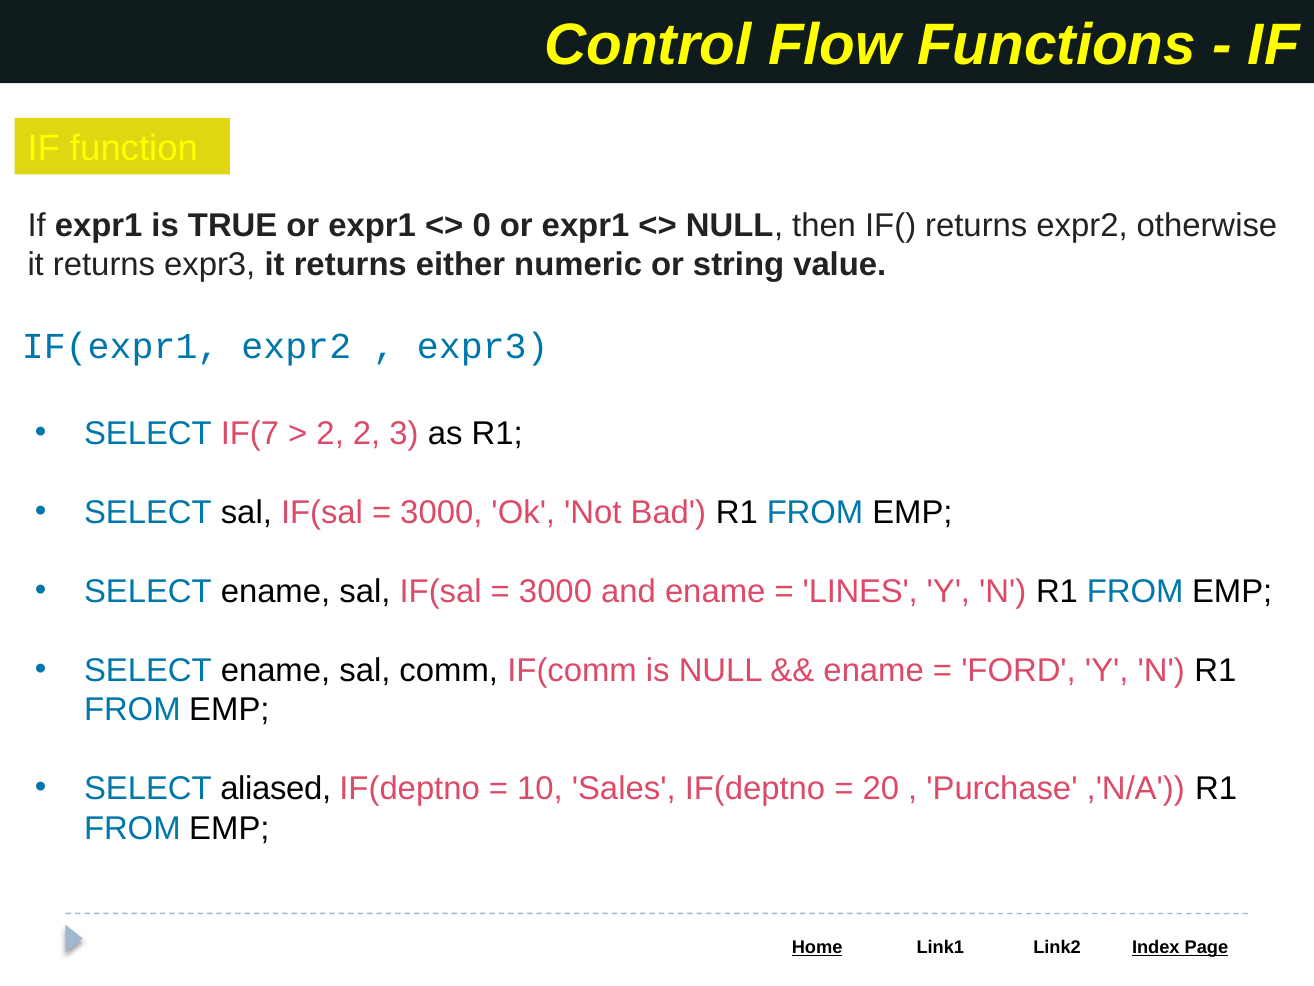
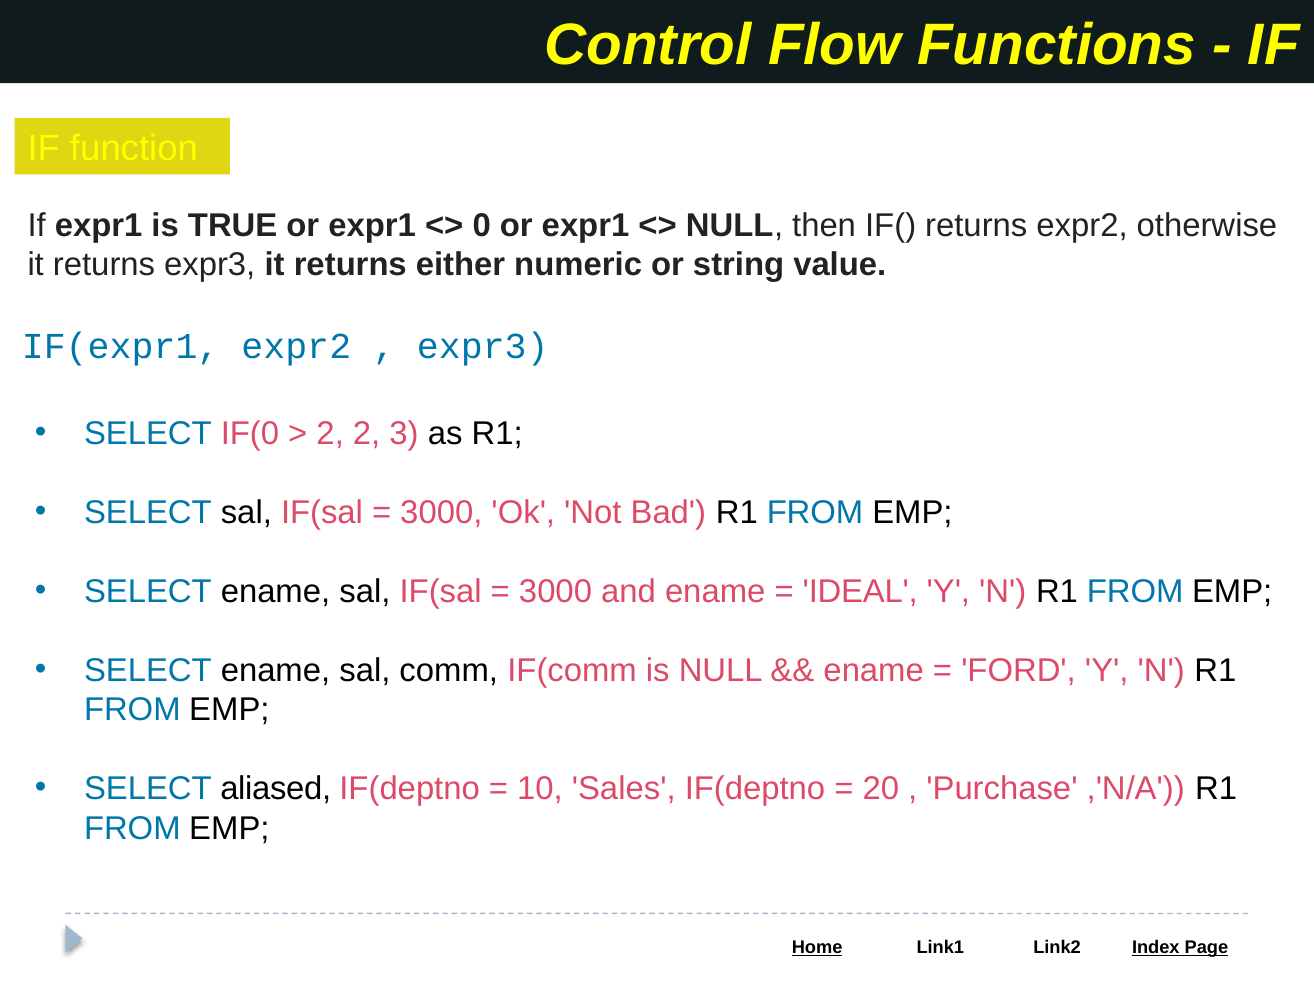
IF(7: IF(7 -> IF(0 (250, 434)
LINES: LINES -> IDEAL (860, 591)
